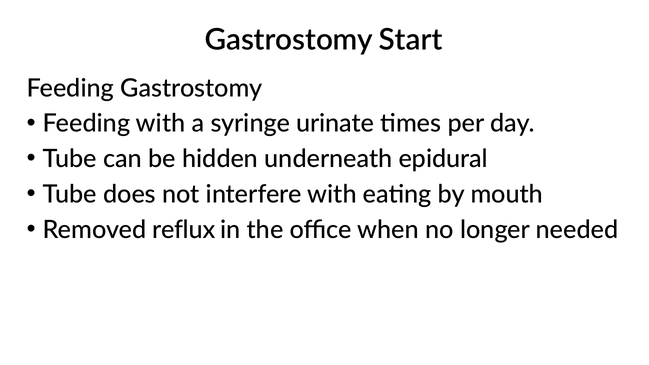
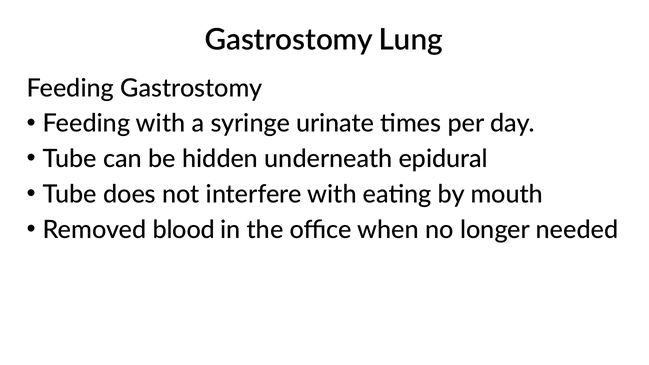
Start: Start -> Lung (411, 40)
reflux: reflux -> blood (184, 230)
